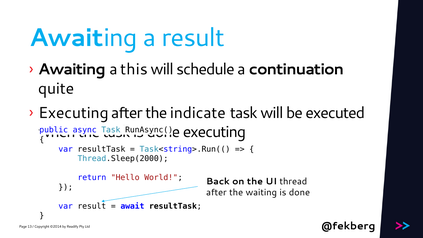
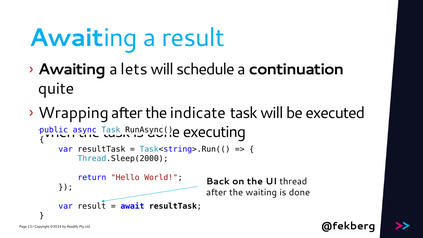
this: this -> lets (134, 69)
Executing: Executing -> Wrapping (73, 113)
